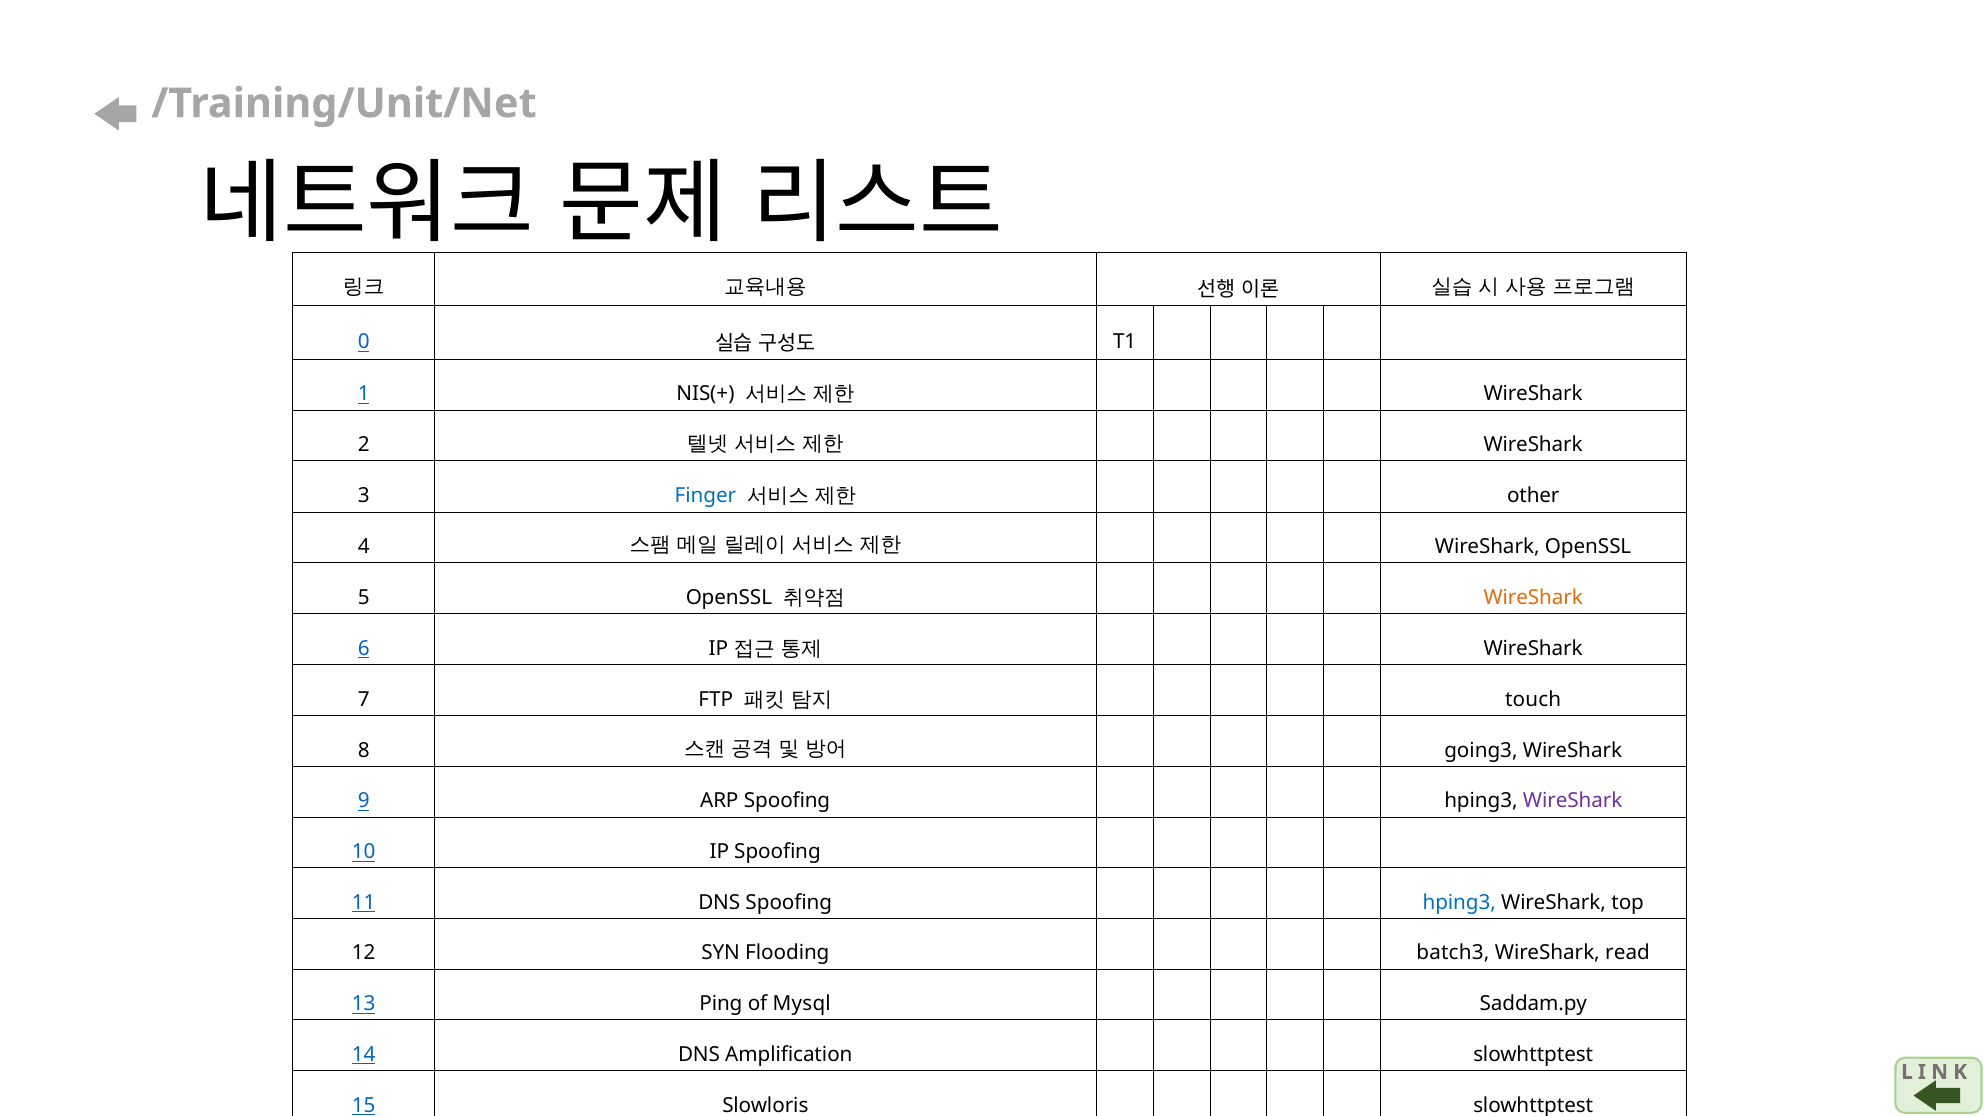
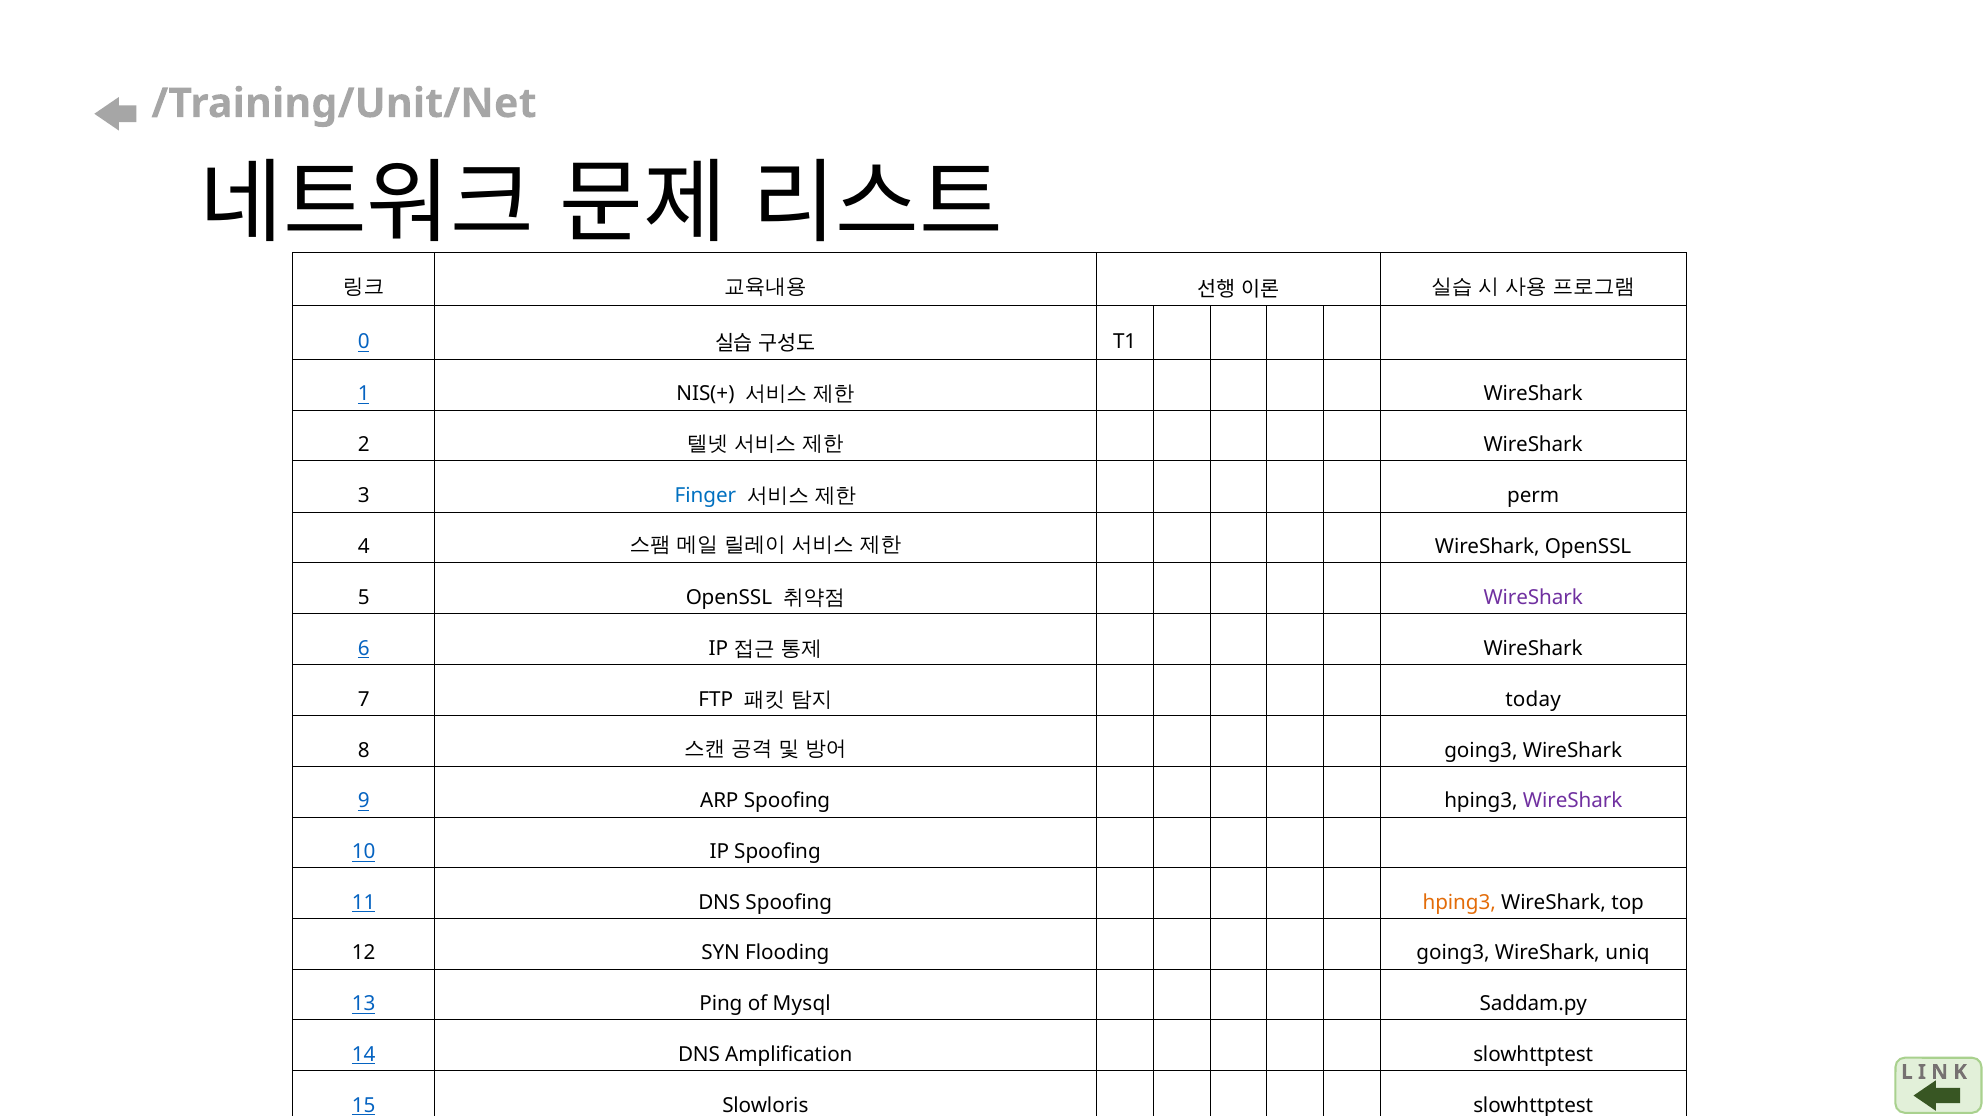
other: other -> perm (1533, 496)
WireShark colour: orange -> purple (1533, 598)
touch: touch -> today (1533, 700)
hping3 colour: blue -> orange (1459, 902)
Flooding batch3: batch3 -> going3 (1453, 953)
read: read -> uniq (1627, 953)
